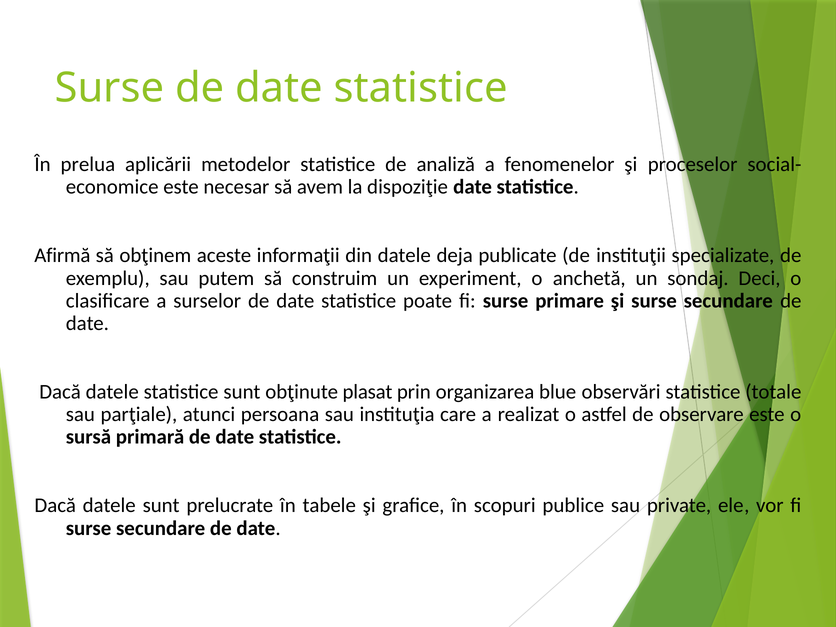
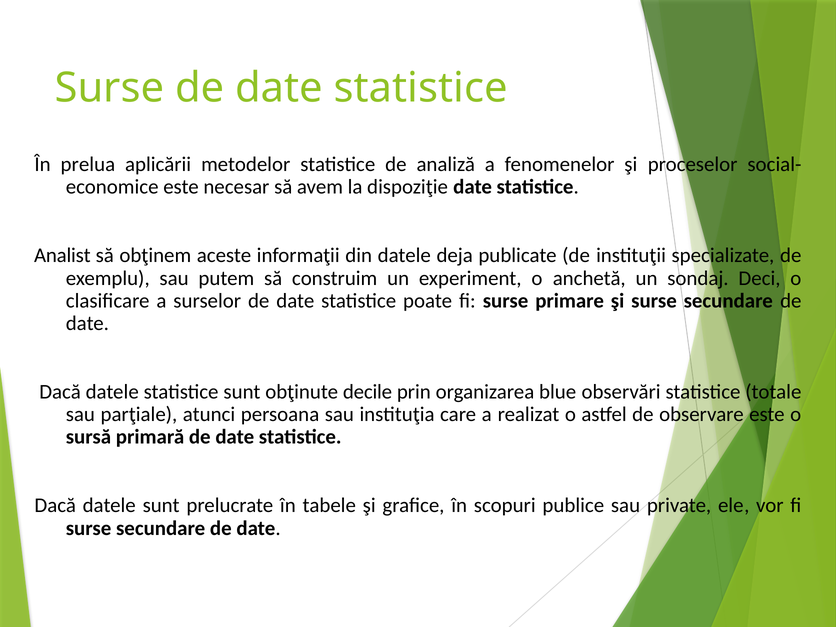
Afirmă: Afirmă -> Analist (62, 256)
plasat: plasat -> decile (368, 392)
